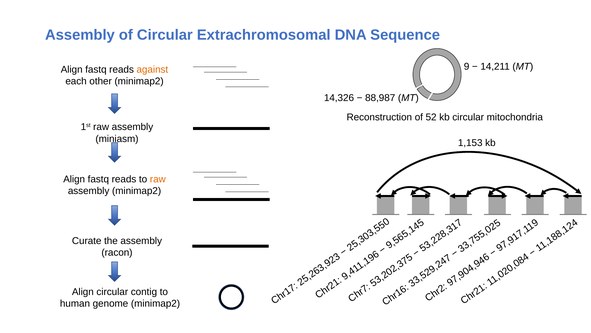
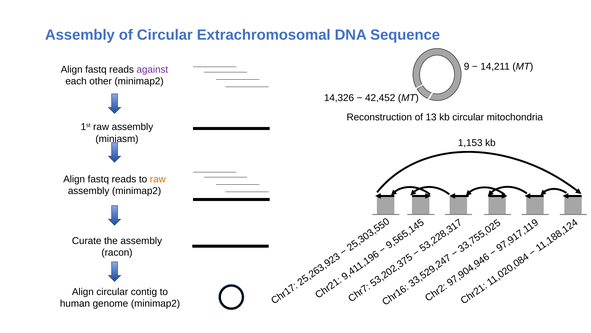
against colour: orange -> purple (152, 69)
88,987: 88,987 -> 42,452 (380, 98)
52: 52 -> 13 (431, 117)
